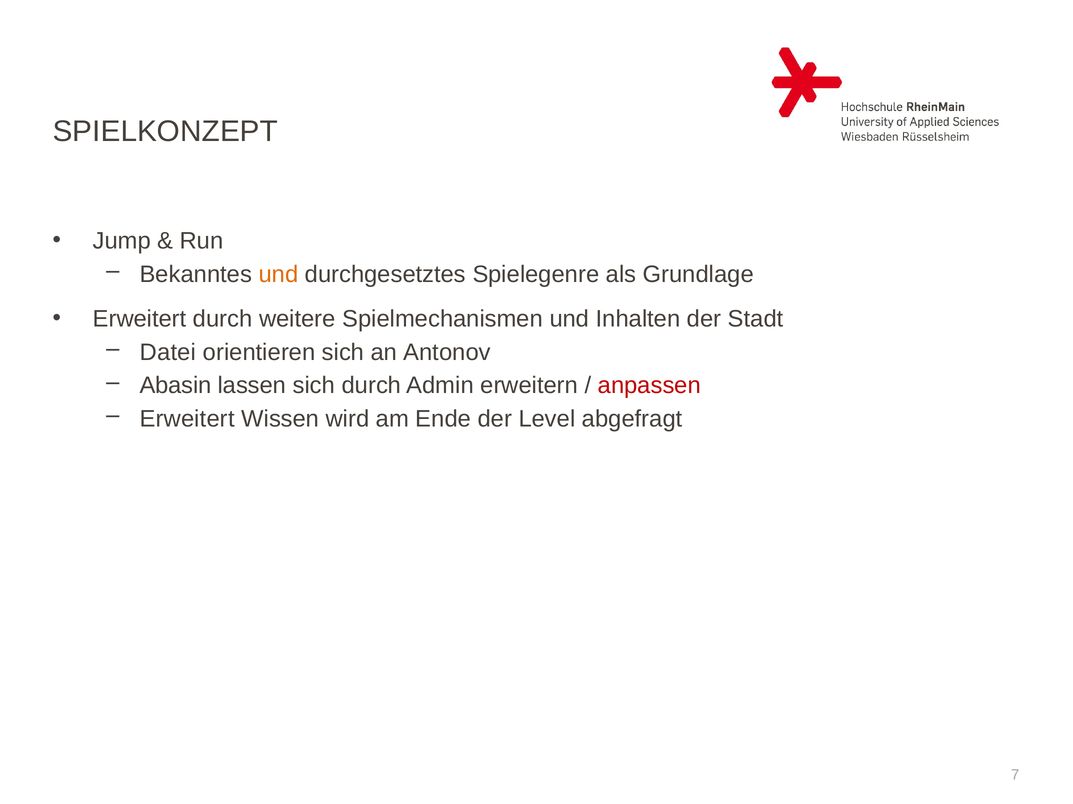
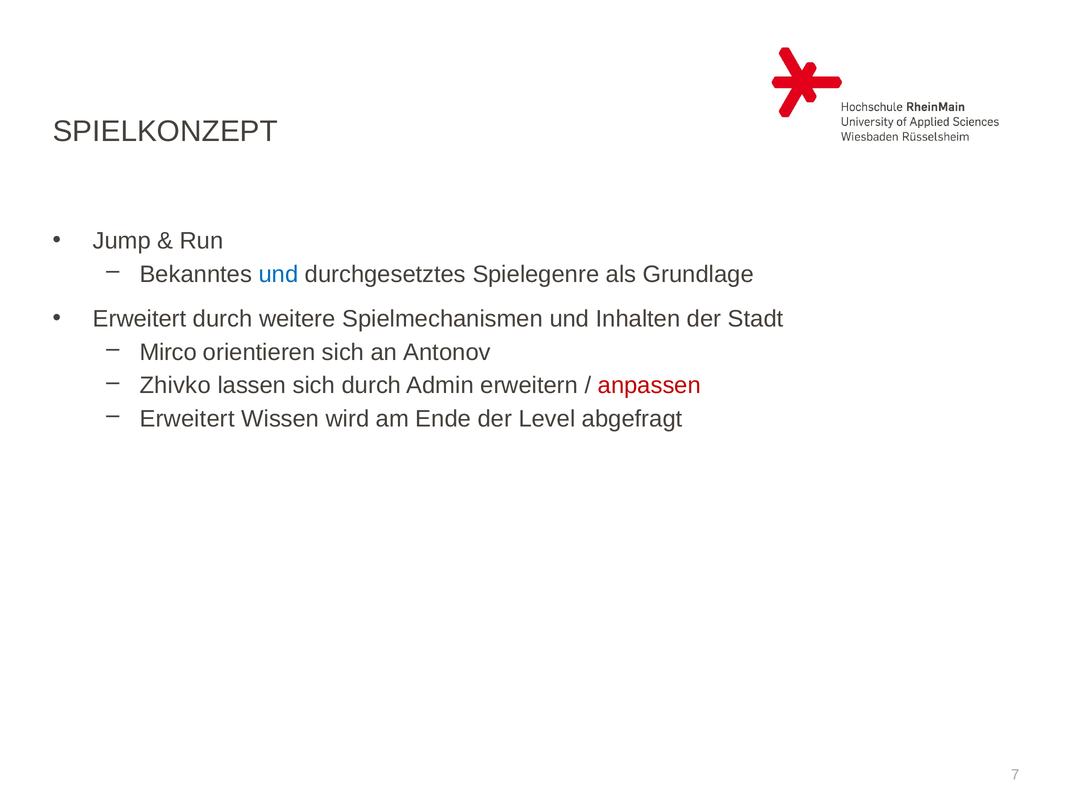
und colour: orange -> blue (278, 274)
Datei: Datei -> Mirco (168, 353)
Abasin: Abasin -> Zhivko (175, 386)
